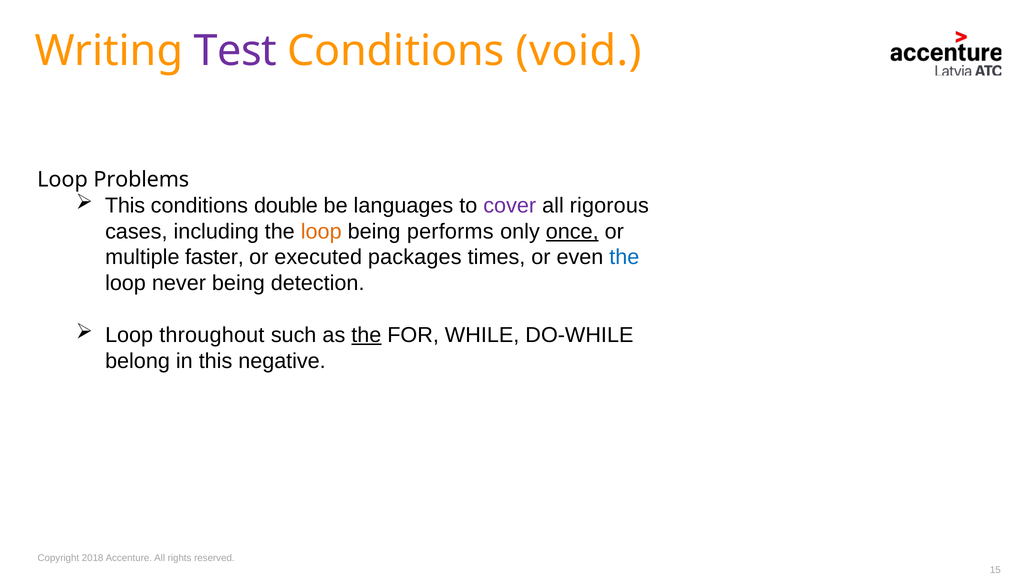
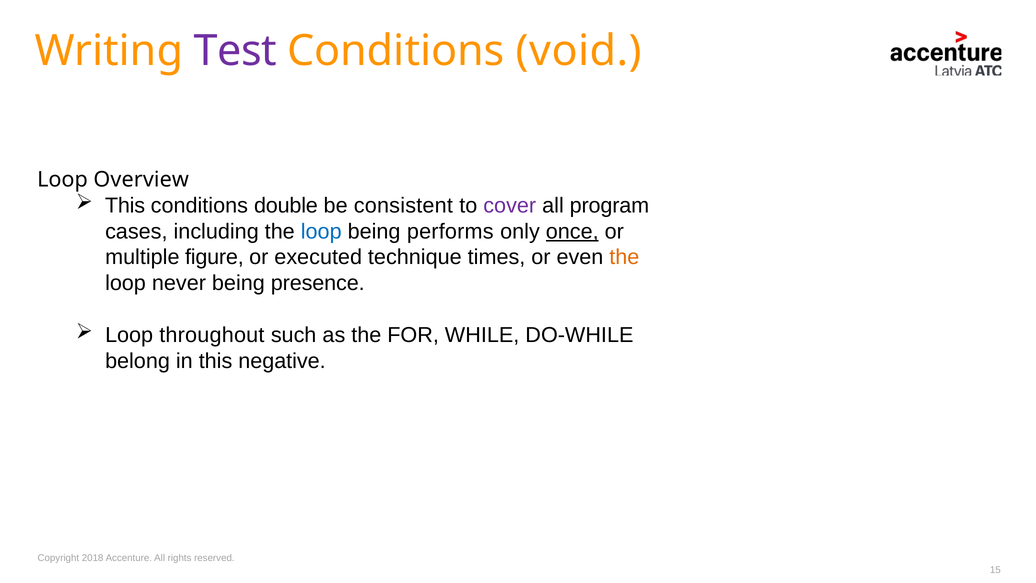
Problems: Problems -> Overview (141, 179)
languages: languages -> consistent (403, 205)
rigorous: rigorous -> program (609, 205)
loop colour: orange -> blue (321, 231)
faster: faster -> figure (214, 257)
packages: packages -> technique (415, 257)
the colour: blue -> orange (624, 257)
detection: detection -> presence (318, 283)
the underline: present -> none (366, 335)
